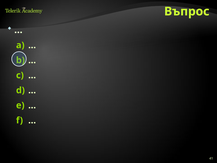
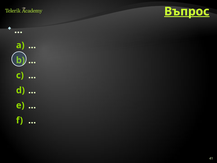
Въпрос underline: none -> present (187, 11)
